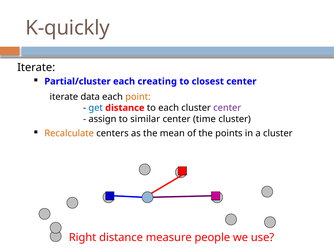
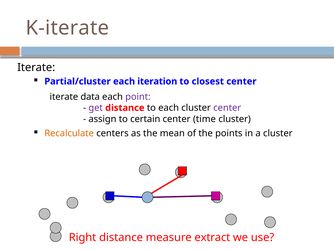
K-quickly: K-quickly -> K-iterate (67, 28)
creating: creating -> iteration (157, 82)
point colour: orange -> purple (138, 97)
get colour: blue -> purple (96, 108)
similar: similar -> certain (145, 119)
people: people -> extract (212, 238)
